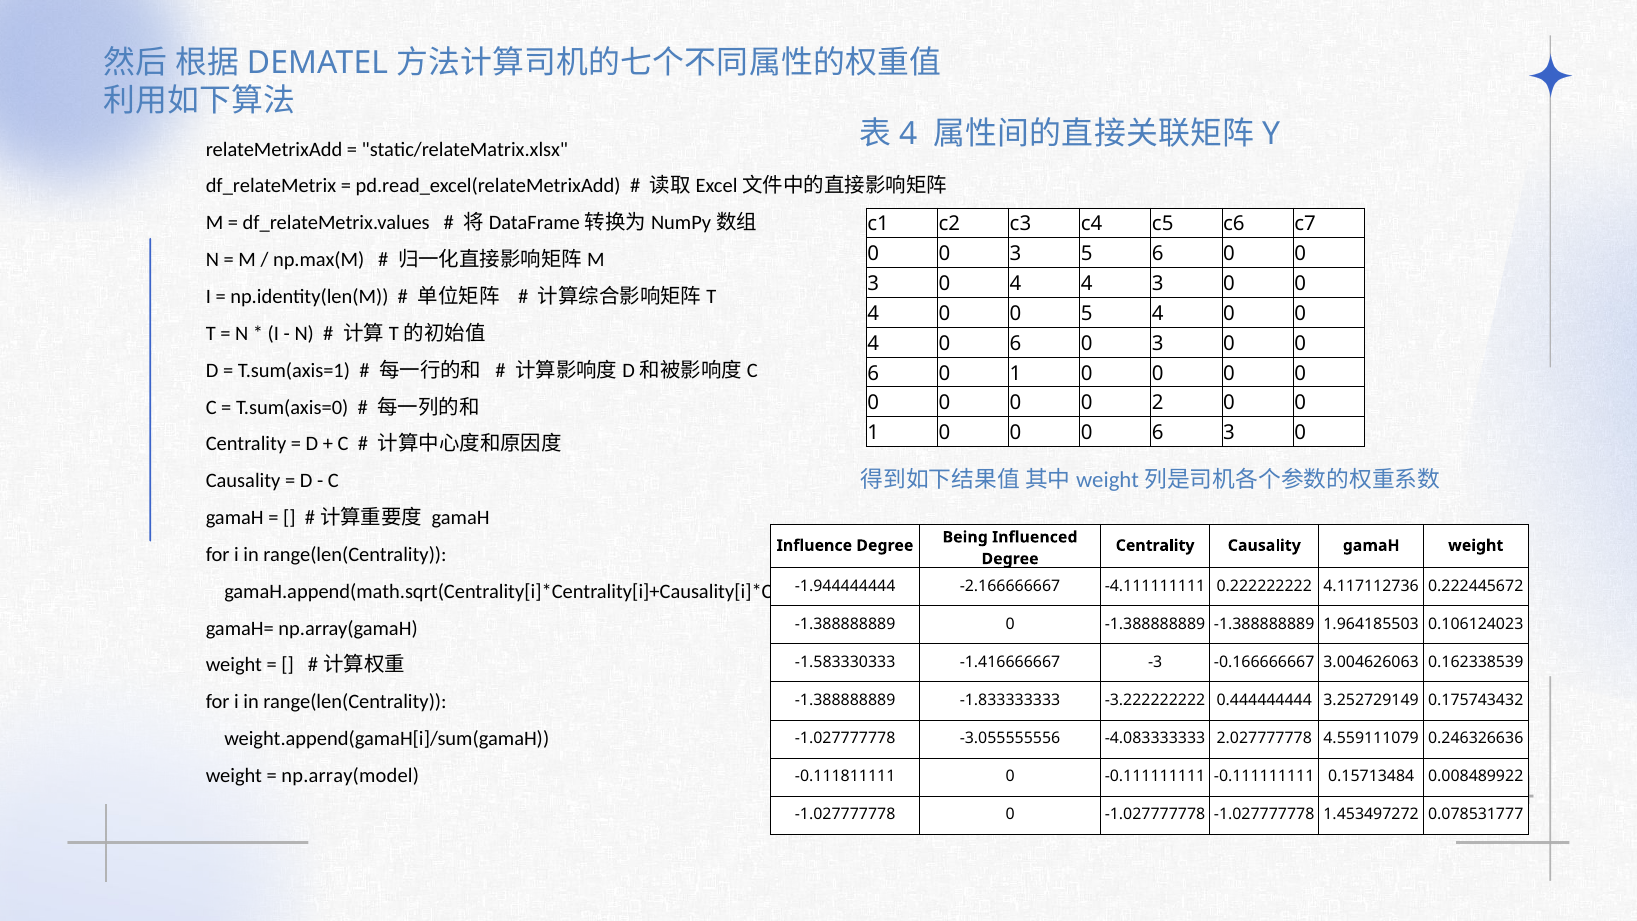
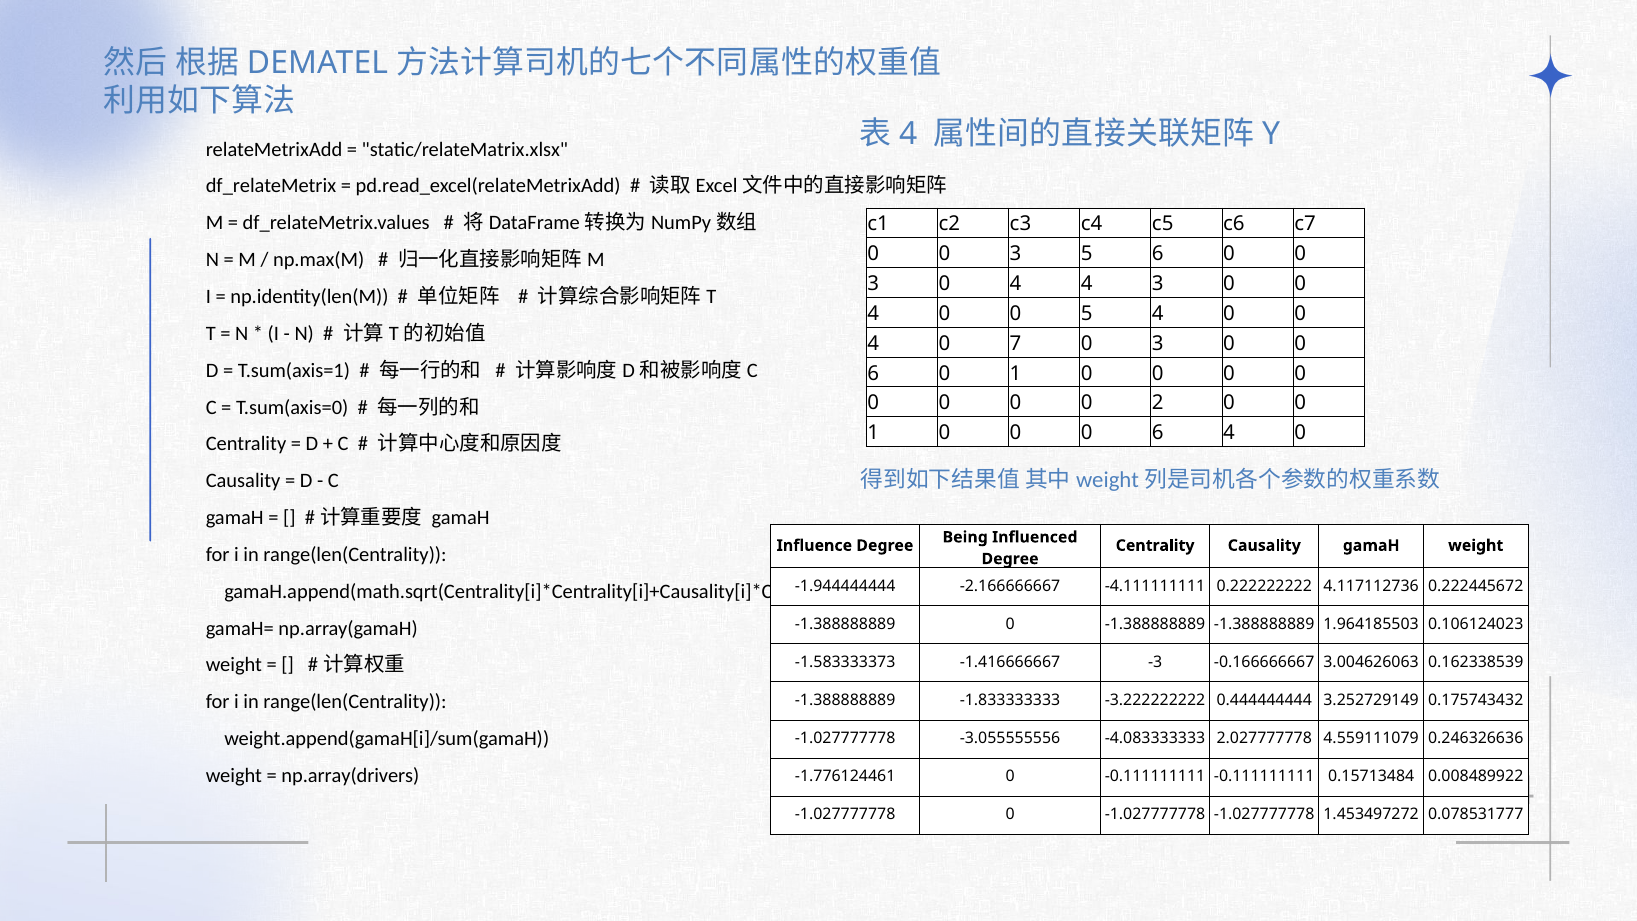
4 0 6: 6 -> 7 (1016, 343)
6 3: 3 -> 4 (1229, 433)
-1.583330333: -1.583330333 -> -1.583333373 (845, 662)
np.array(model: np.array(model -> np.array(drivers (350, 776)
-0.111811111: -0.111811111 -> -1.776124461 (845, 776)
